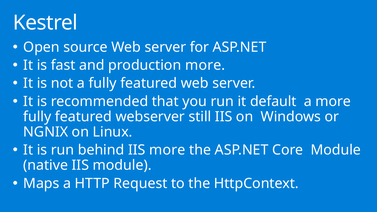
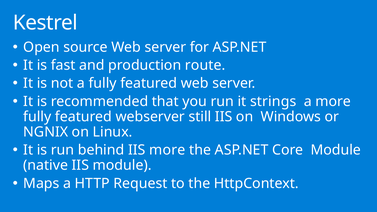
production more: more -> route (205, 65)
default: default -> strings (273, 101)
